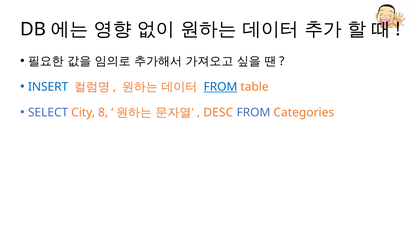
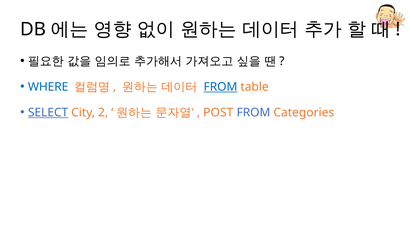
INSERT: INSERT -> WHERE (48, 87)
SELECT underline: none -> present (48, 113)
8: 8 -> 2 (103, 113)
DESC: DESC -> POST (218, 113)
